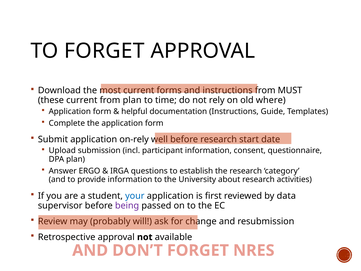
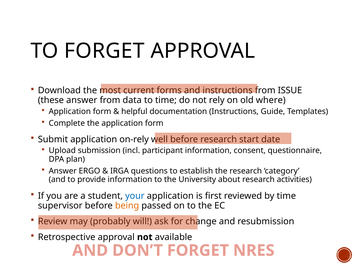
MUST: MUST -> ISSUE (290, 90)
these current: current -> answer (82, 100)
from plan: plan -> data (132, 100)
by data: data -> time (286, 196)
being colour: purple -> orange (127, 205)
